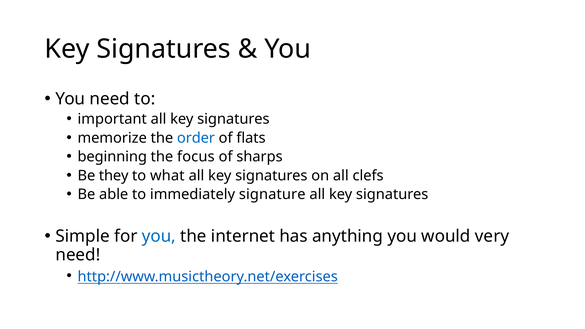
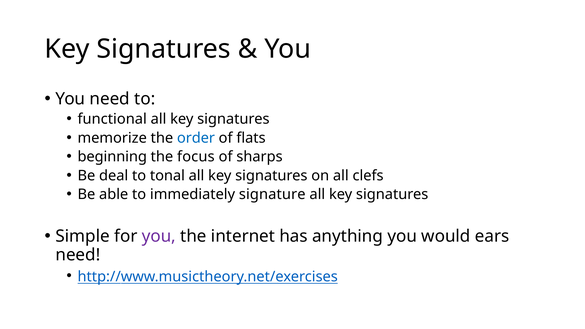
important: important -> functional (112, 119)
they: they -> deal (114, 176)
what: what -> tonal (167, 176)
you colour: blue -> purple (159, 236)
very: very -> ears (492, 236)
